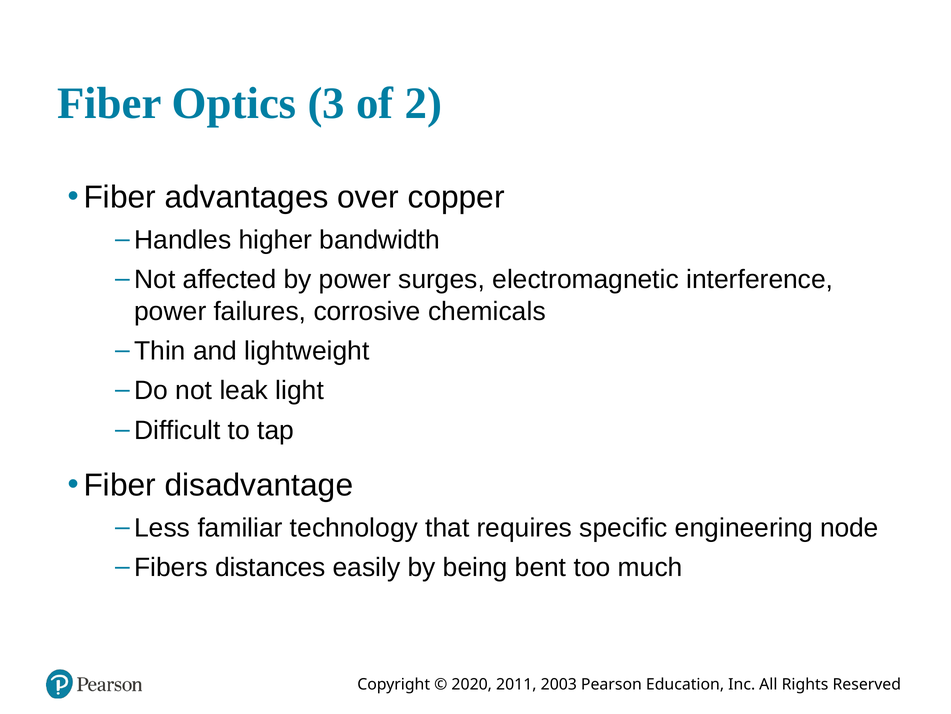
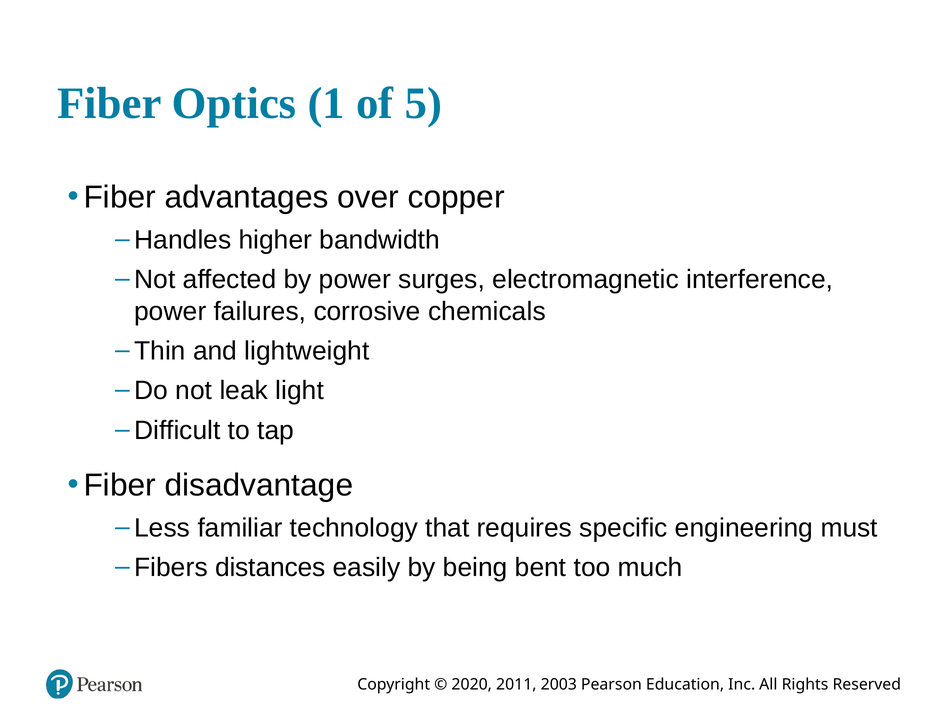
3: 3 -> 1 (326, 103)
2: 2 -> 5 (423, 103)
node: node -> must (849, 527)
